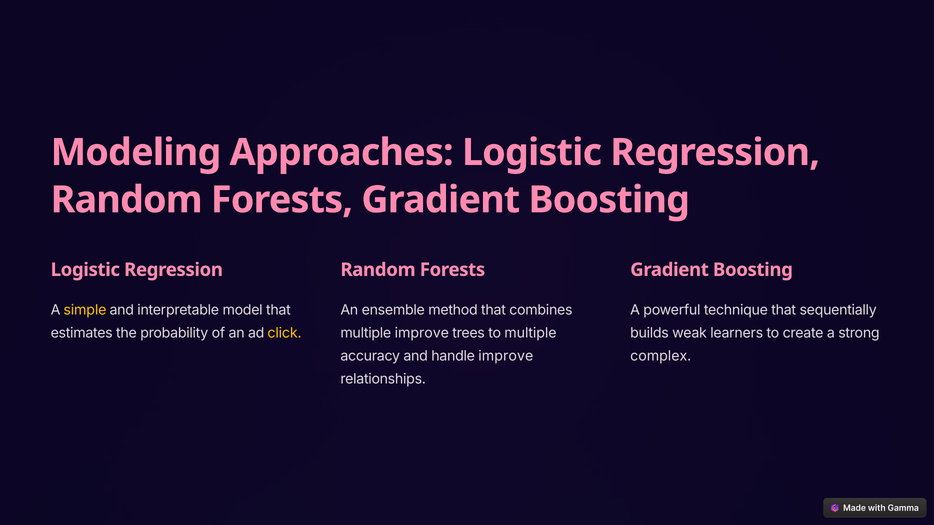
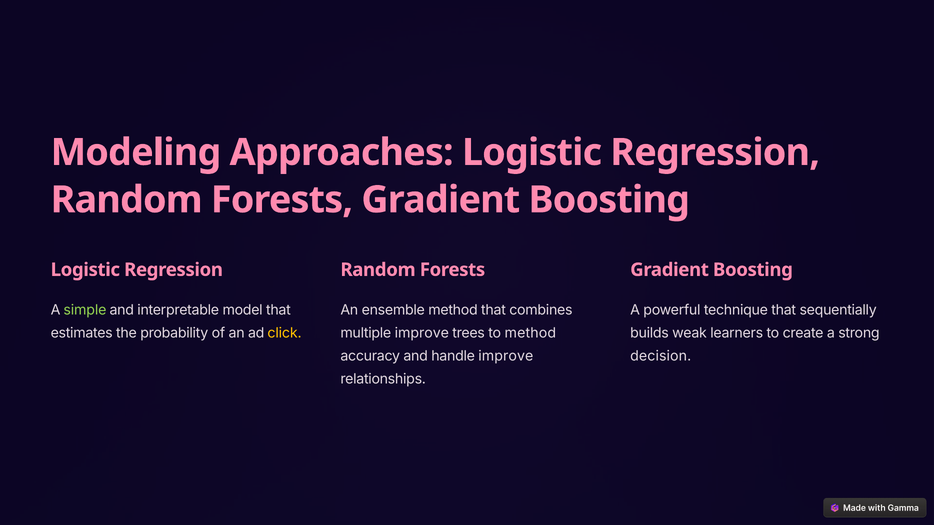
simple colour: yellow -> light green (85, 310)
to multiple: multiple -> method (530, 333)
complex: complex -> decision (661, 356)
